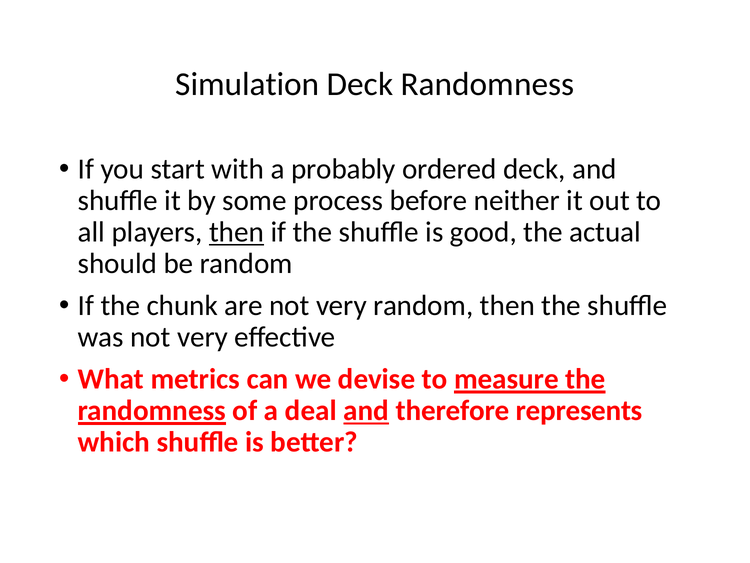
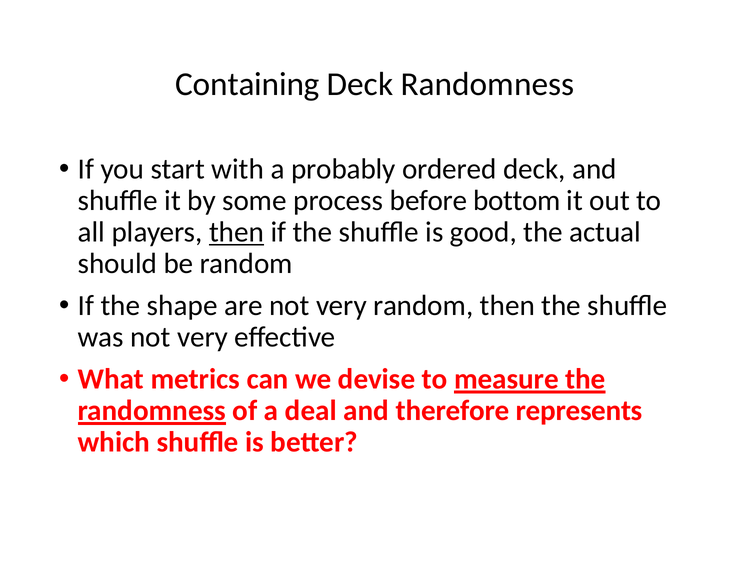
Simulation: Simulation -> Containing (247, 84)
neither: neither -> bottom (517, 201)
chunk: chunk -> shape (182, 306)
and underline: present -> none (366, 410)
